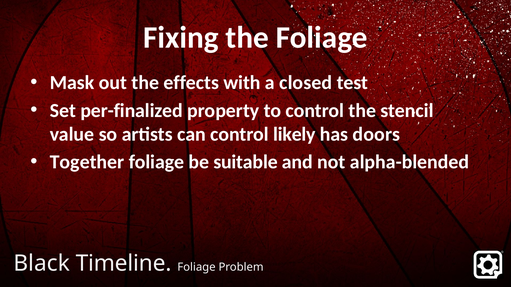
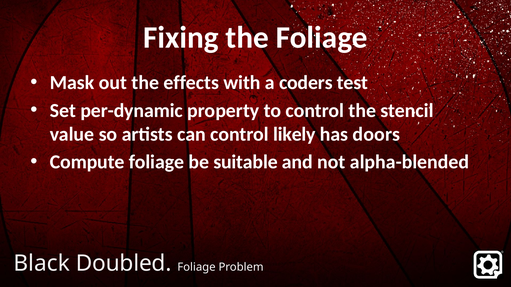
closed: closed -> coders (306, 83)
per-finalized: per-finalized -> per-dynamic (132, 111)
Together: Together -> Compute (87, 162)
Timeline: Timeline -> Doubled (124, 264)
